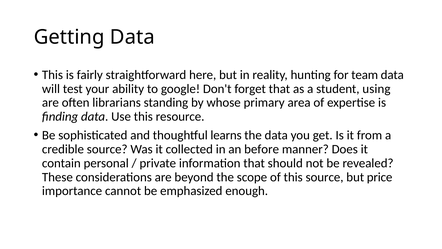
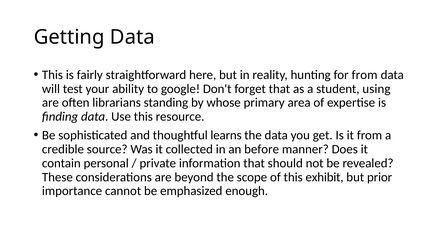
for team: team -> from (365, 75)
this source: source -> exhibit (325, 177)
price: price -> prior (380, 177)
